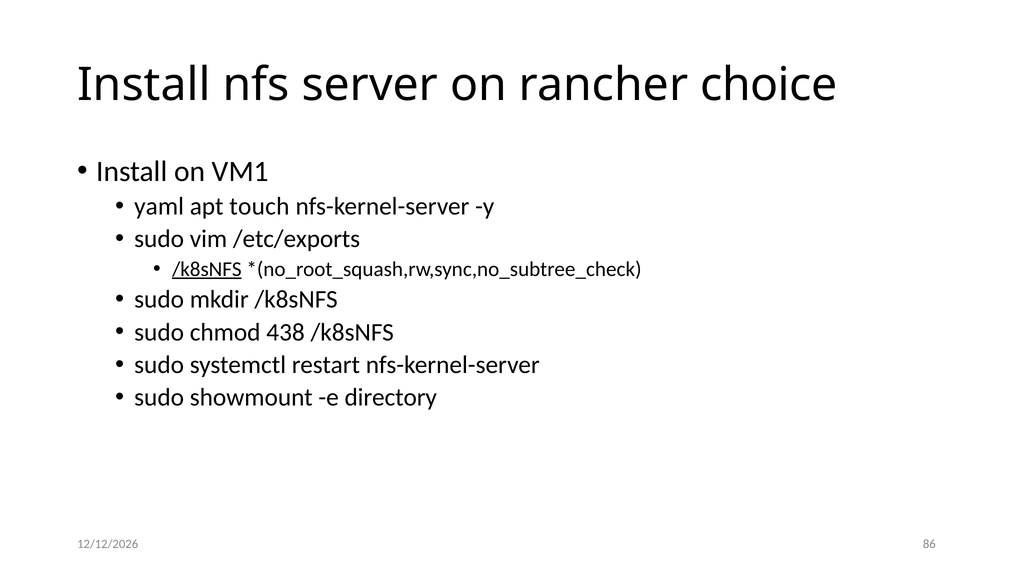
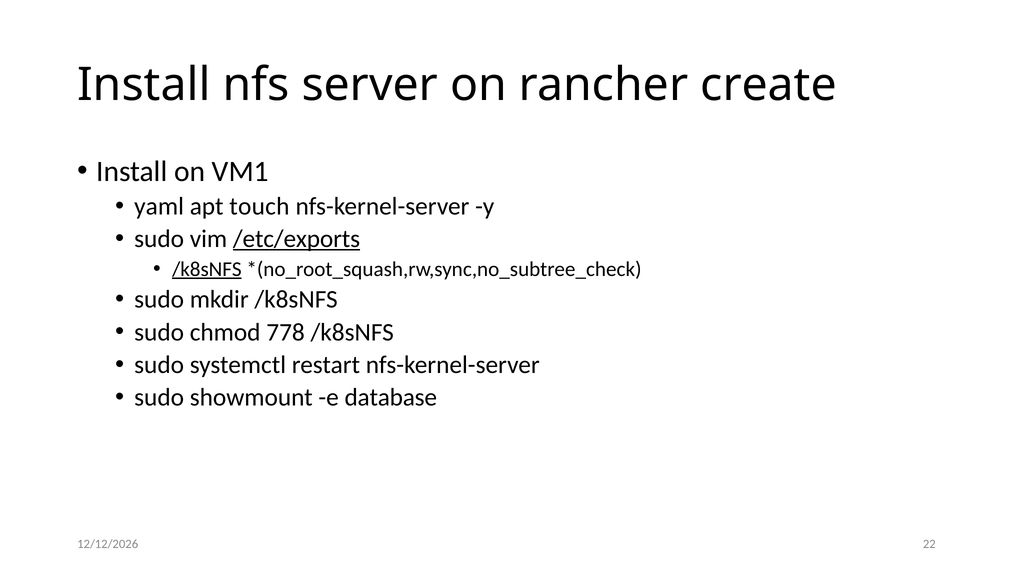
choice: choice -> create (769, 85)
/etc/exports underline: none -> present (296, 239)
438: 438 -> 778 (286, 332)
directory: directory -> database (391, 397)
86: 86 -> 22 (929, 544)
